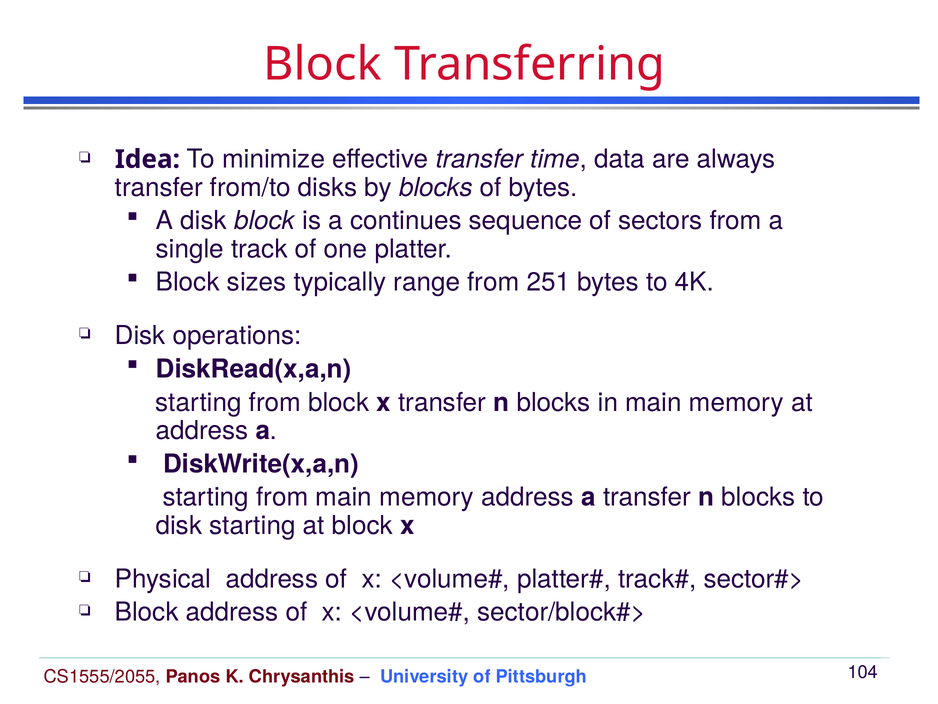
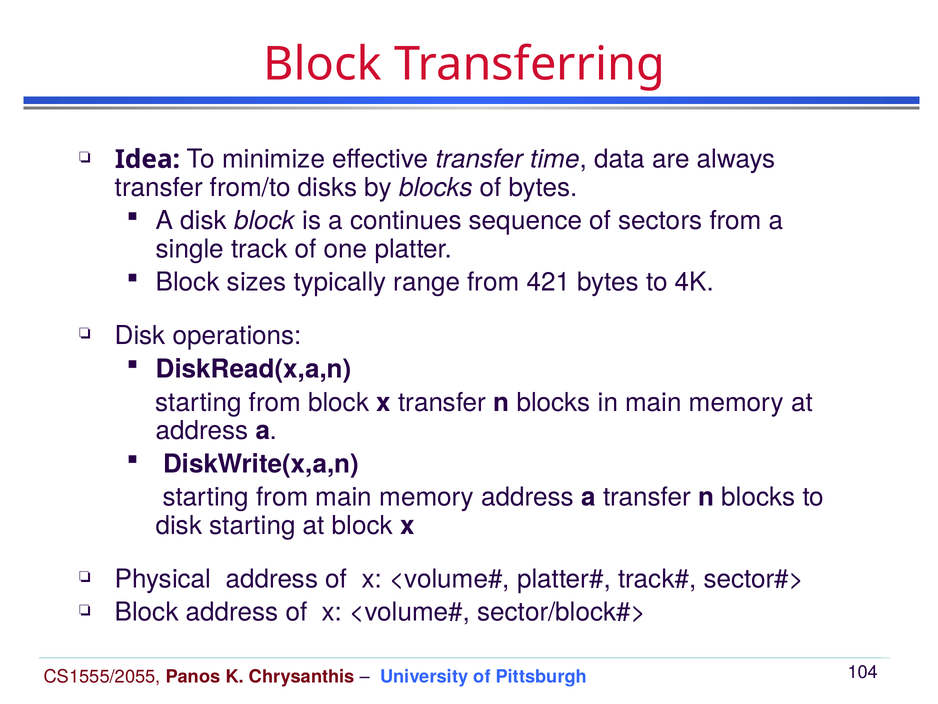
251: 251 -> 421 (548, 282)
